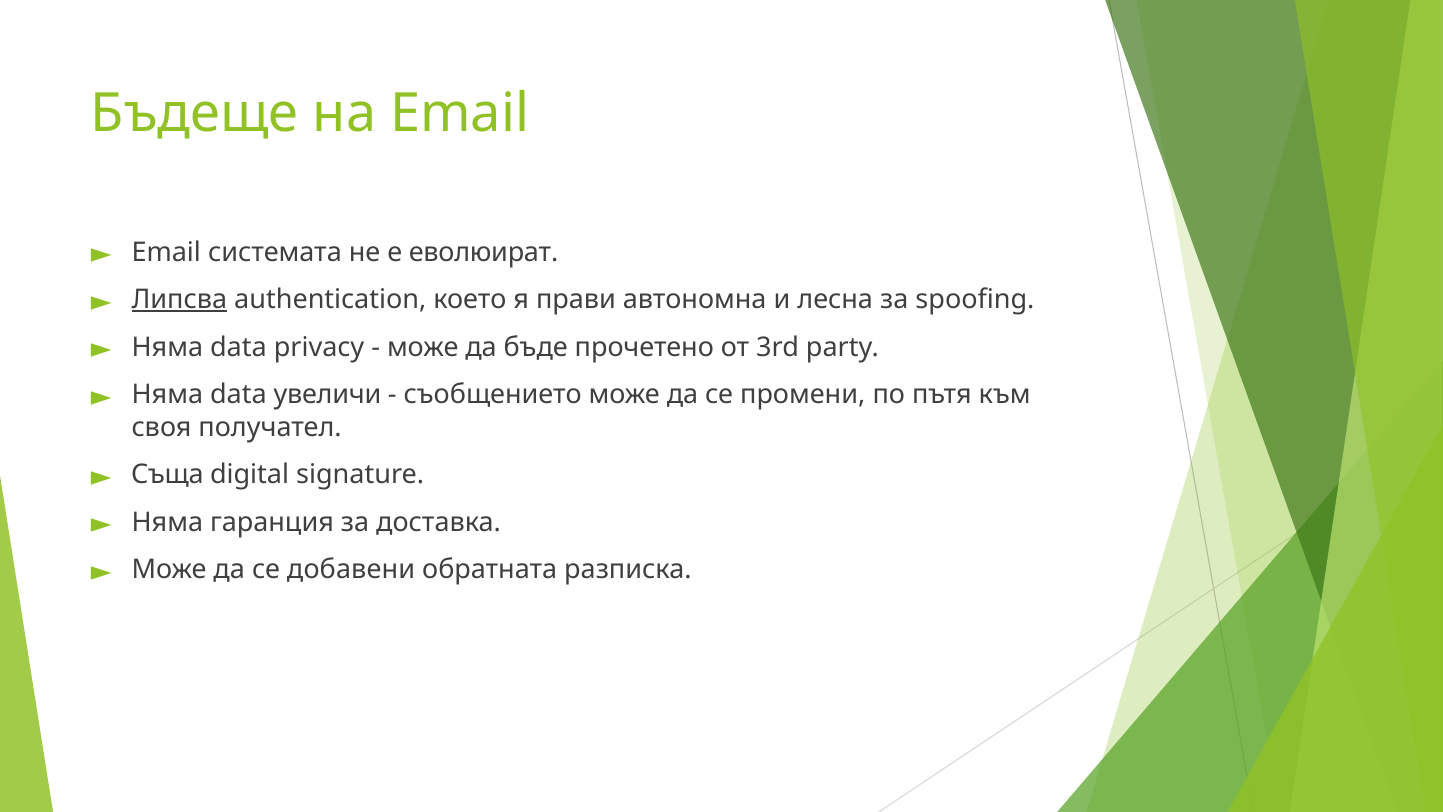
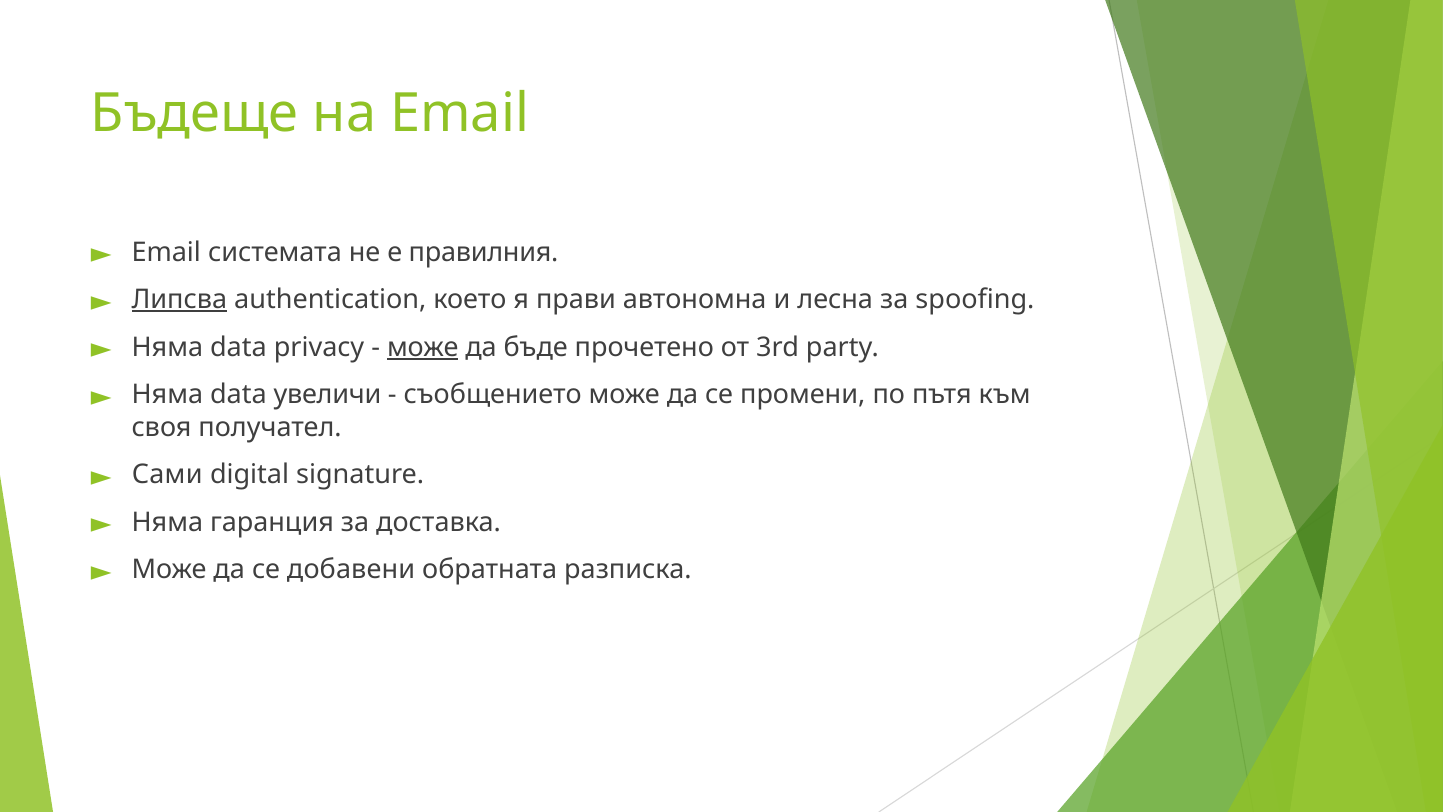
еволюират: еволюират -> правилния (484, 252)
може underline: none -> present (423, 347)
Съща: Съща -> Сами (167, 475)
